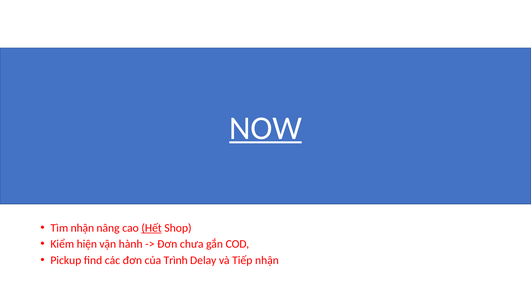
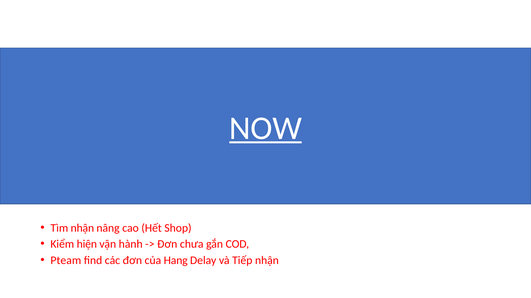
Hết underline: present -> none (152, 228)
Pickup: Pickup -> Pteam (66, 261)
Trình: Trình -> Hang (176, 261)
